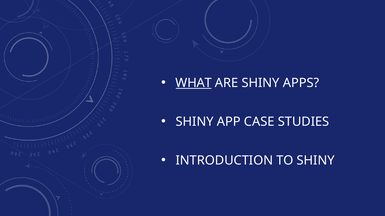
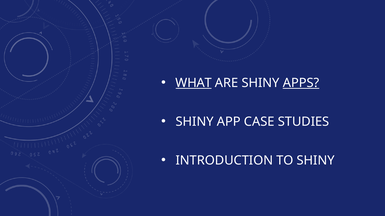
APPS underline: none -> present (301, 83)
